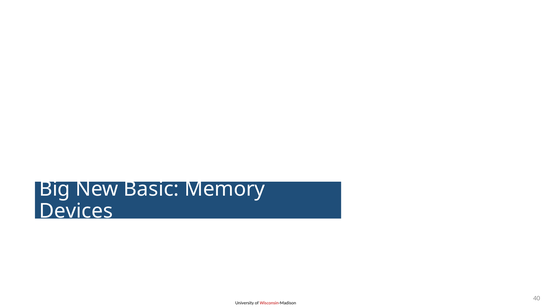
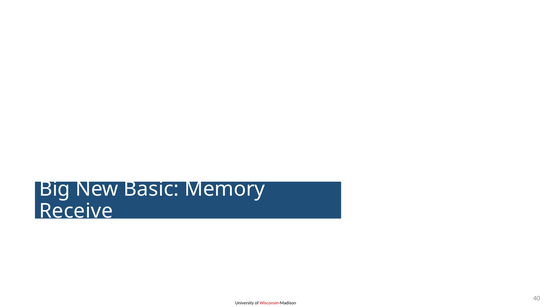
Devices: Devices -> Receive (76, 211)
